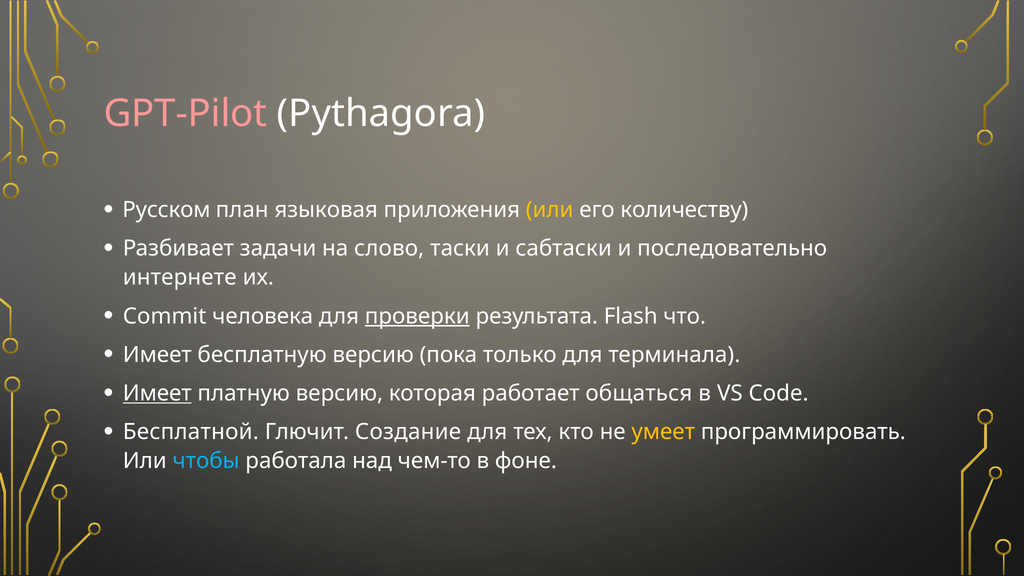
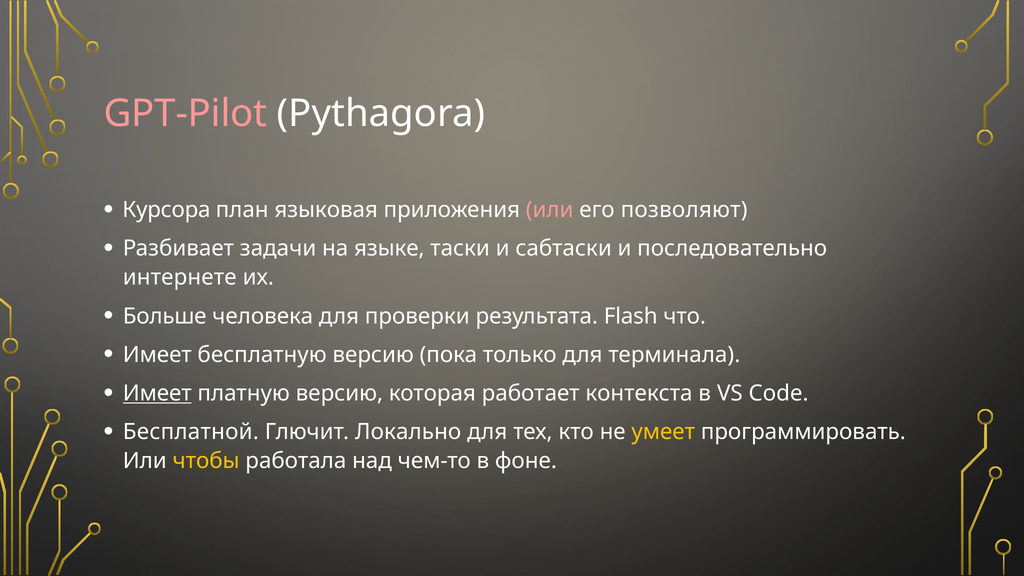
Русском: Русском -> Курсора (166, 210)
или colour: yellow -> pink (550, 210)
количеству: количеству -> позволяют (684, 210)
слово: слово -> языке (389, 249)
Commit: Commit -> Больше (165, 316)
проверки underline: present -> none (417, 316)
общаться: общаться -> контекста (639, 393)
Создание: Создание -> Локально (408, 432)
чтобы colour: light blue -> yellow (206, 461)
